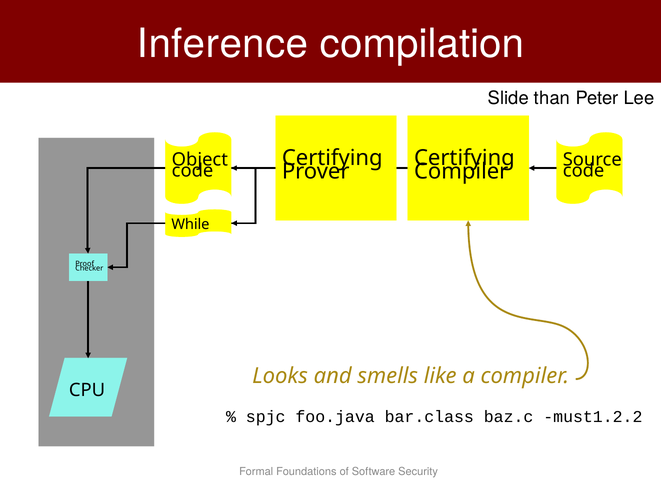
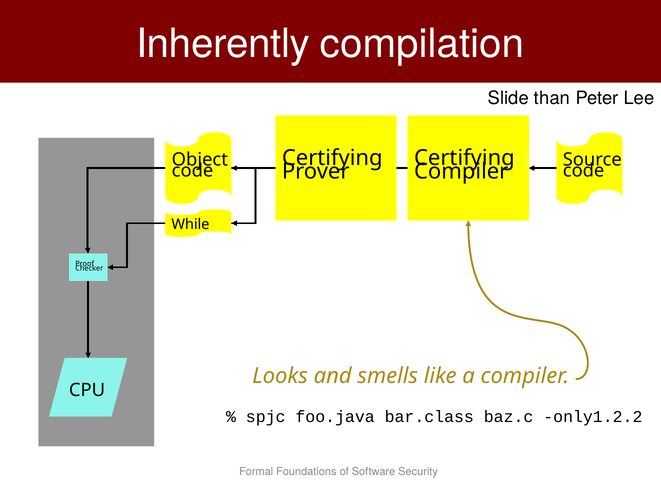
Inference: Inference -> Inherently (223, 44)
must1.2.2: must1.2.2 -> only1.2.2 (593, 416)
